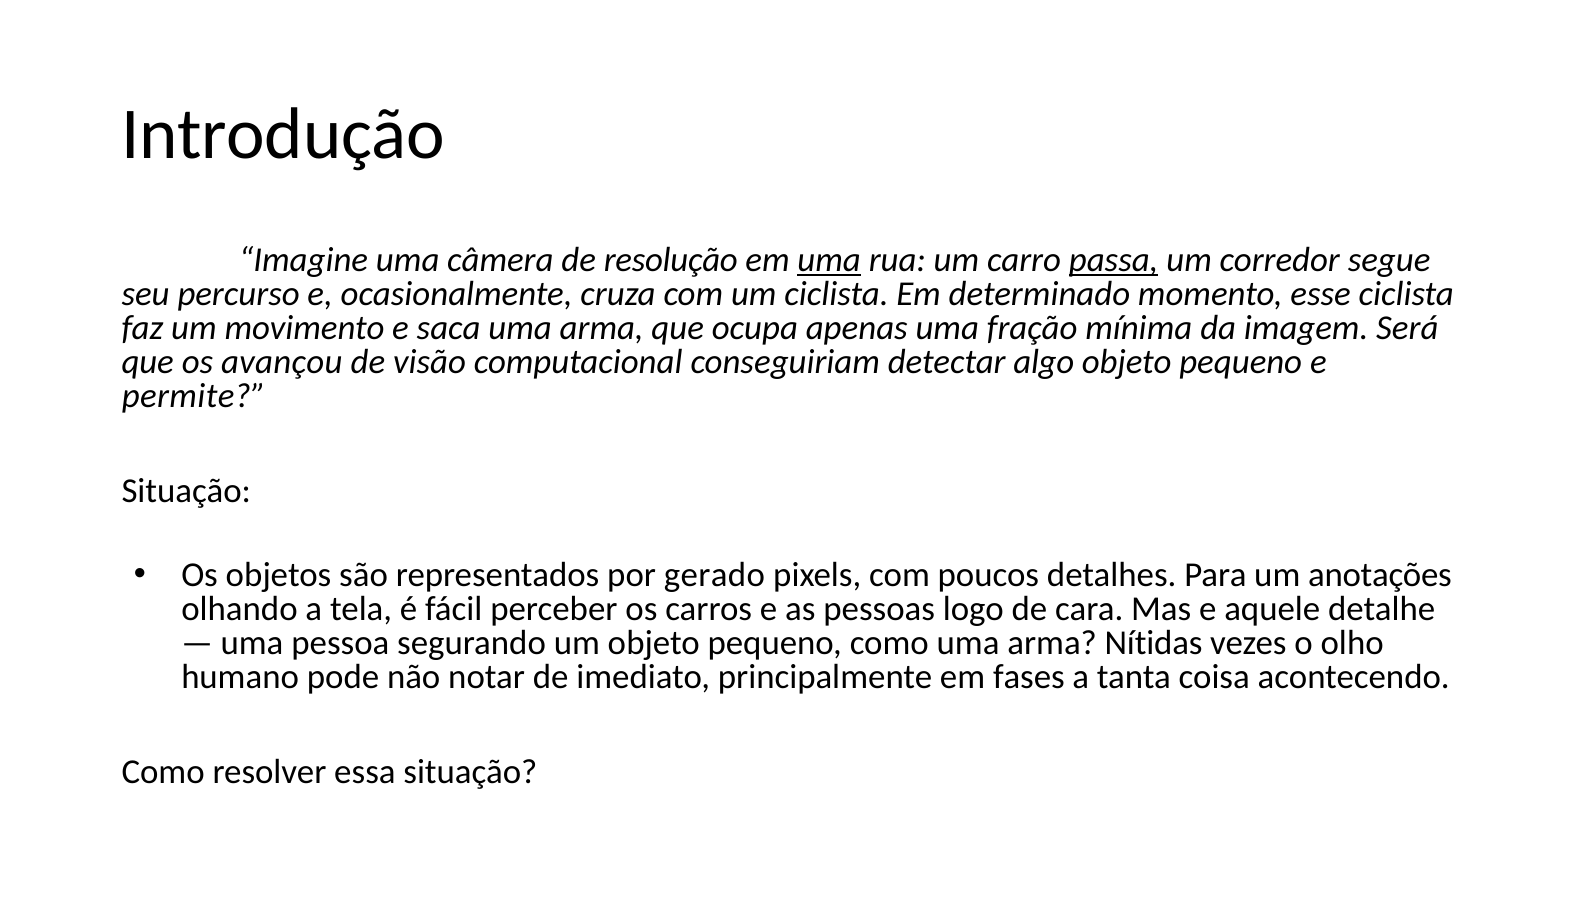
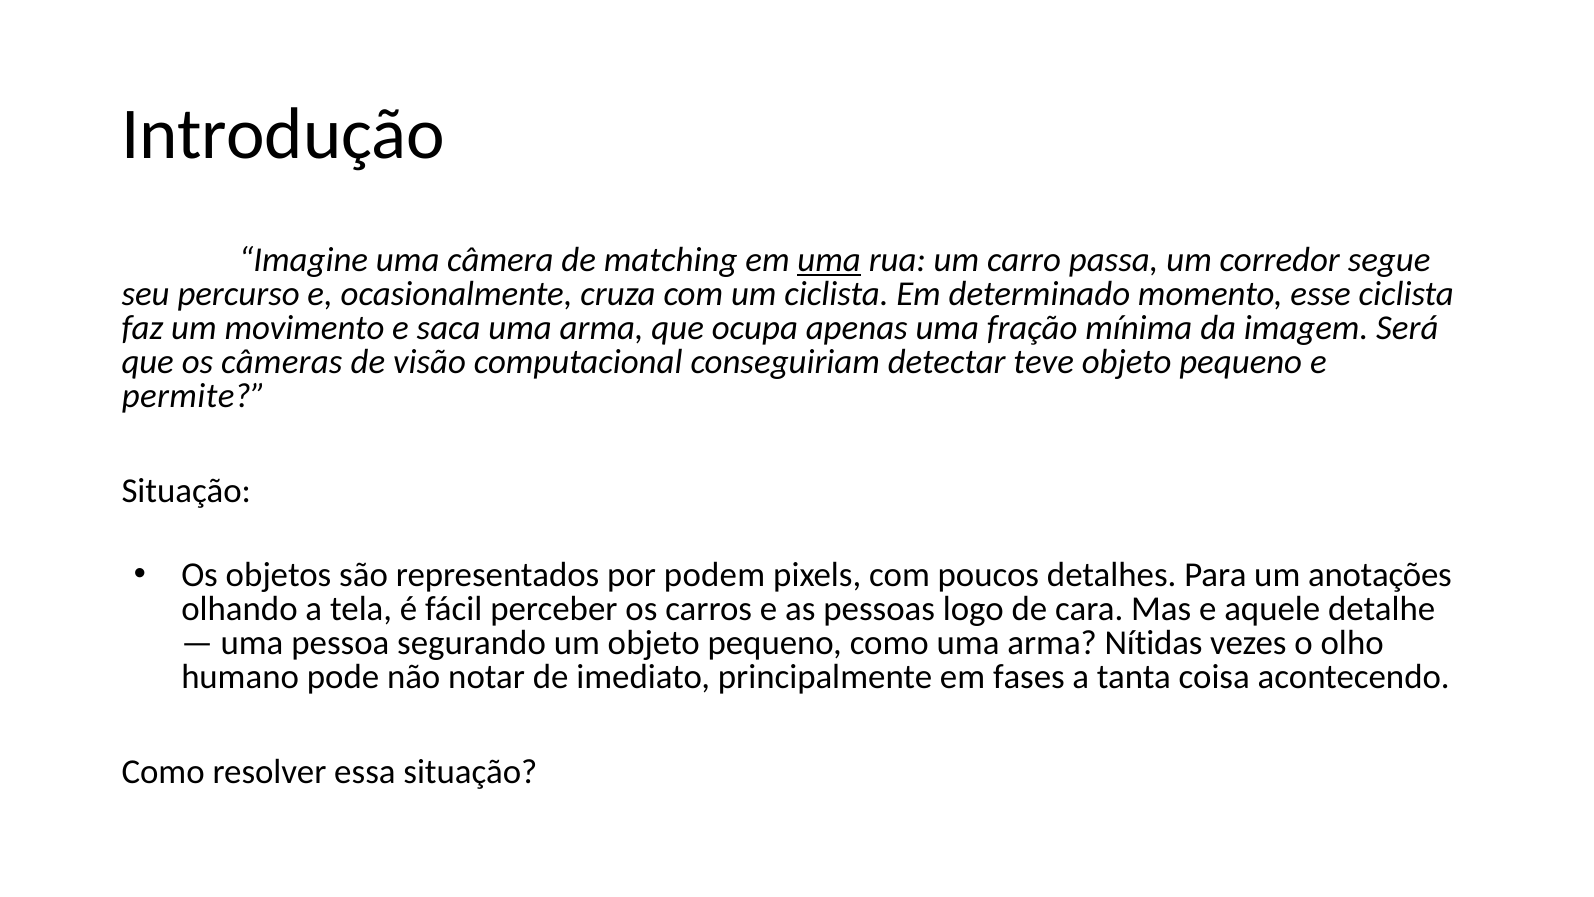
resolução: resolução -> matching (671, 260)
passa underline: present -> none (1114, 260)
avançou: avançou -> câmeras (282, 362)
algo: algo -> teve (1044, 362)
gerado: gerado -> podem (715, 575)
